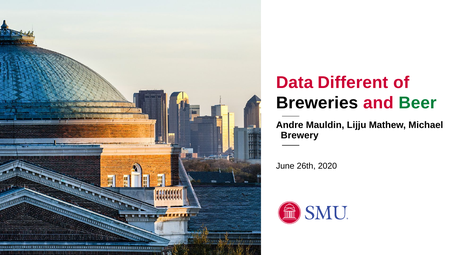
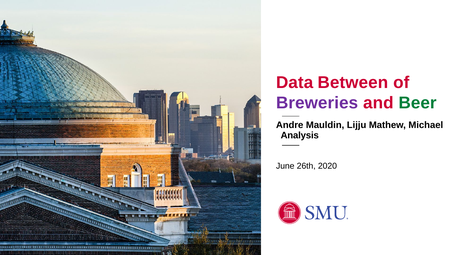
Different: Different -> Between (353, 82)
Breweries colour: black -> purple (317, 103)
Brewery: Brewery -> Analysis (300, 135)
